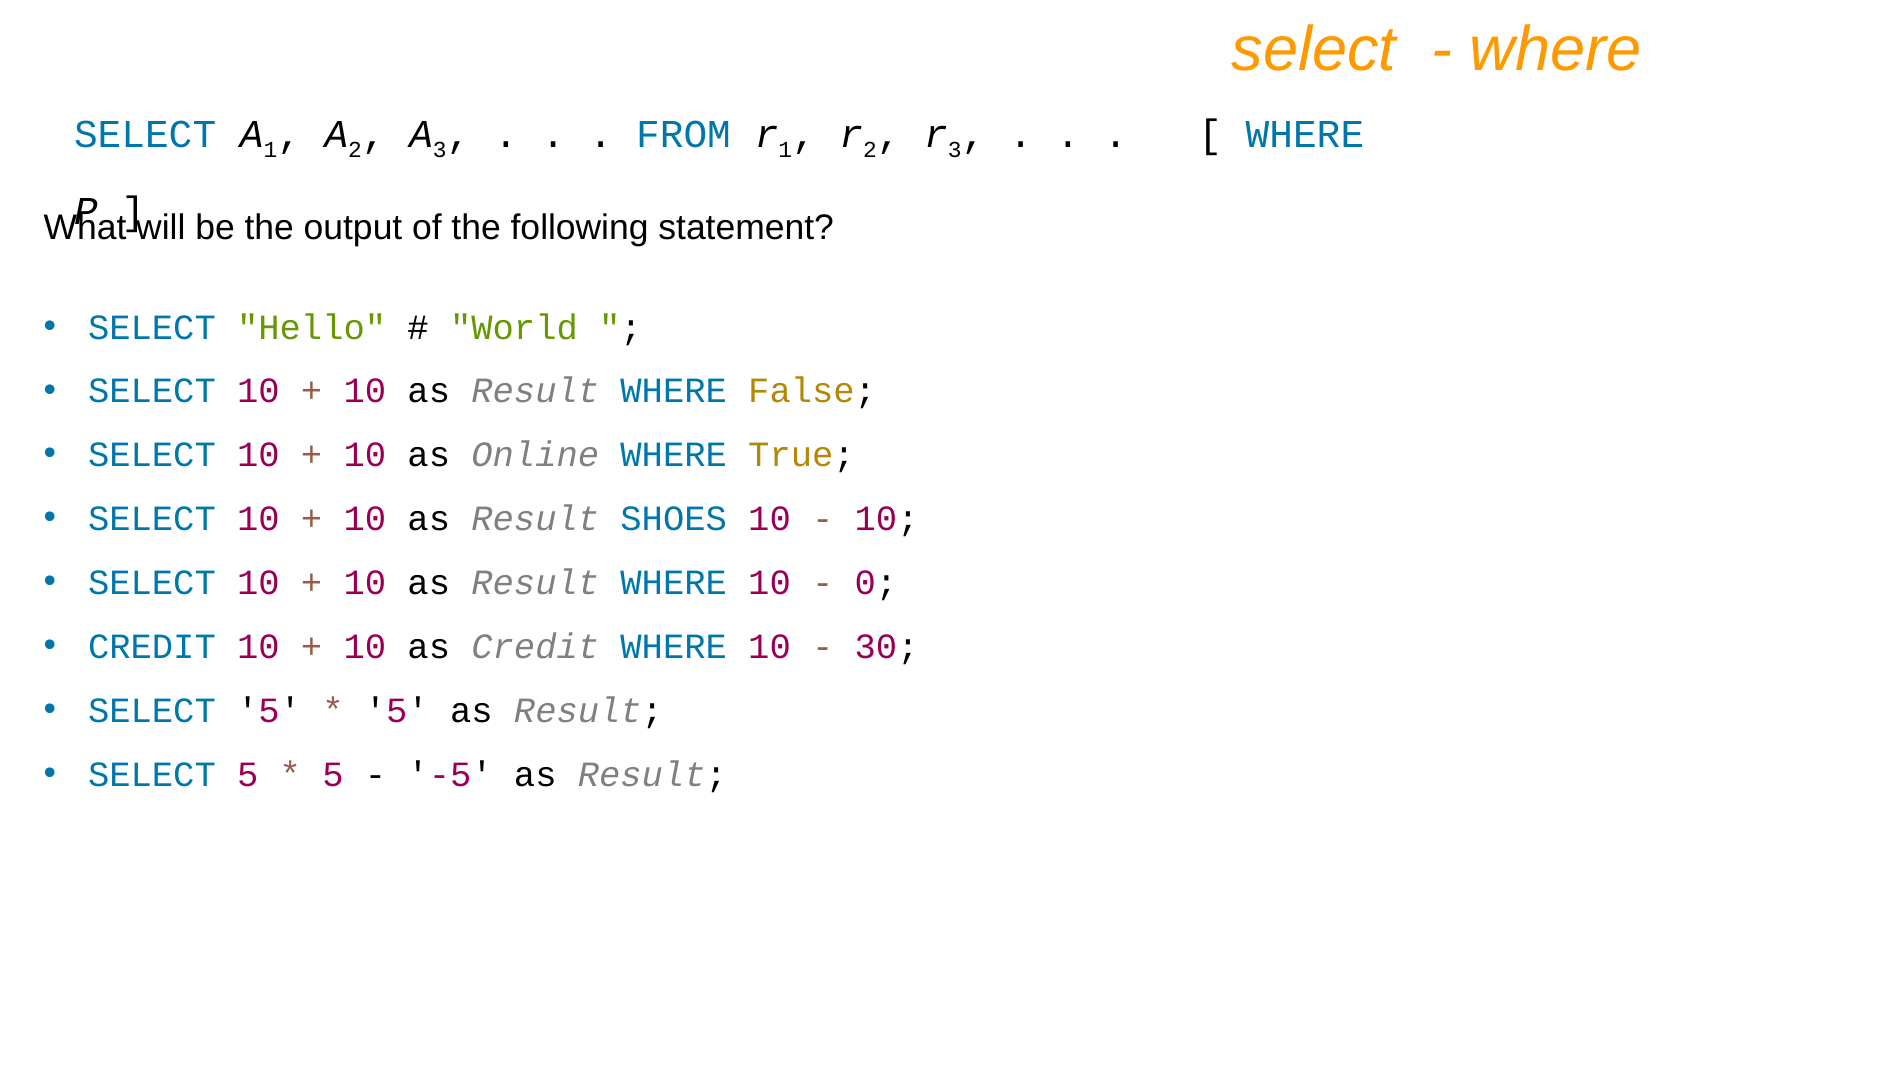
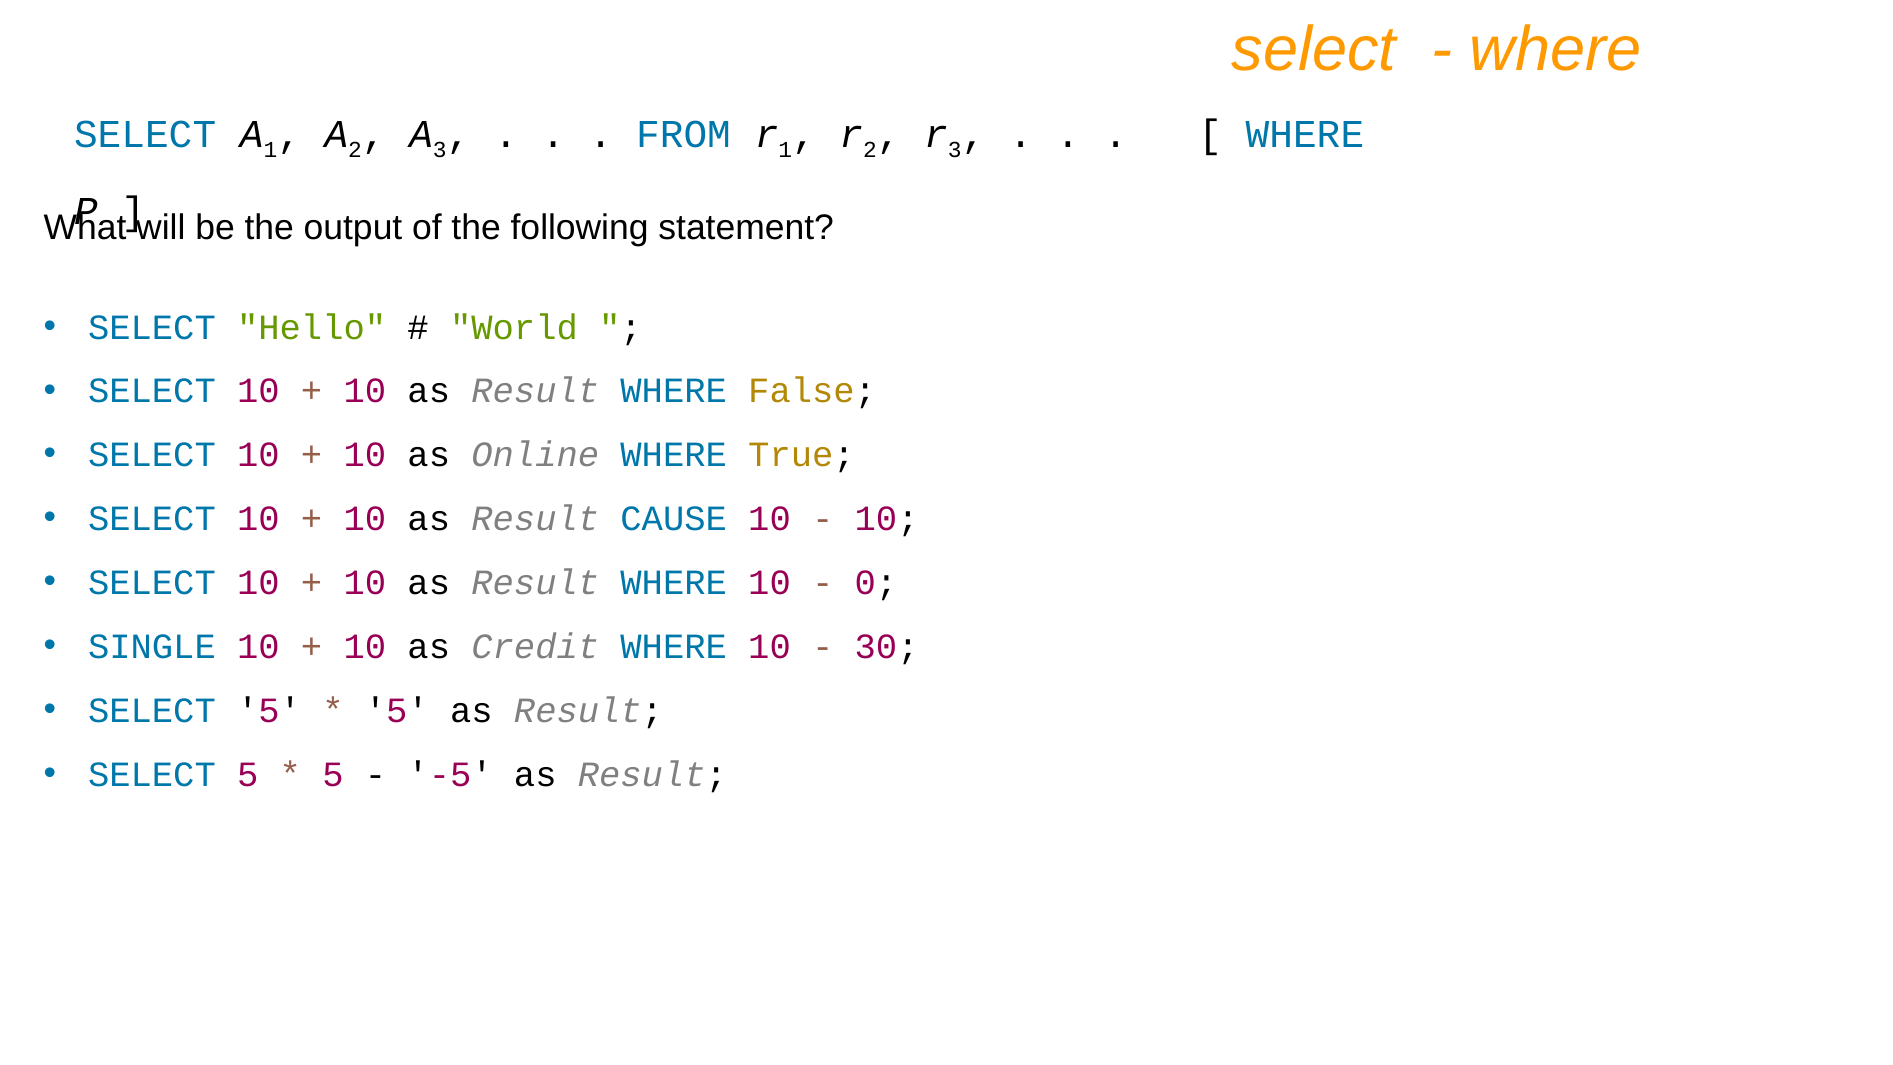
SHOES: SHOES -> CAUSE (674, 519)
CREDIT: CREDIT -> SINGLE (152, 647)
